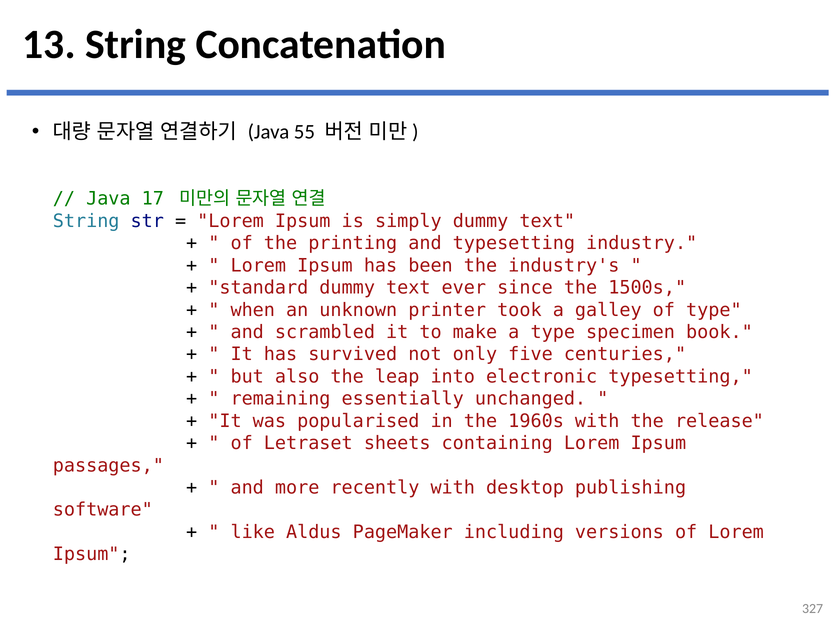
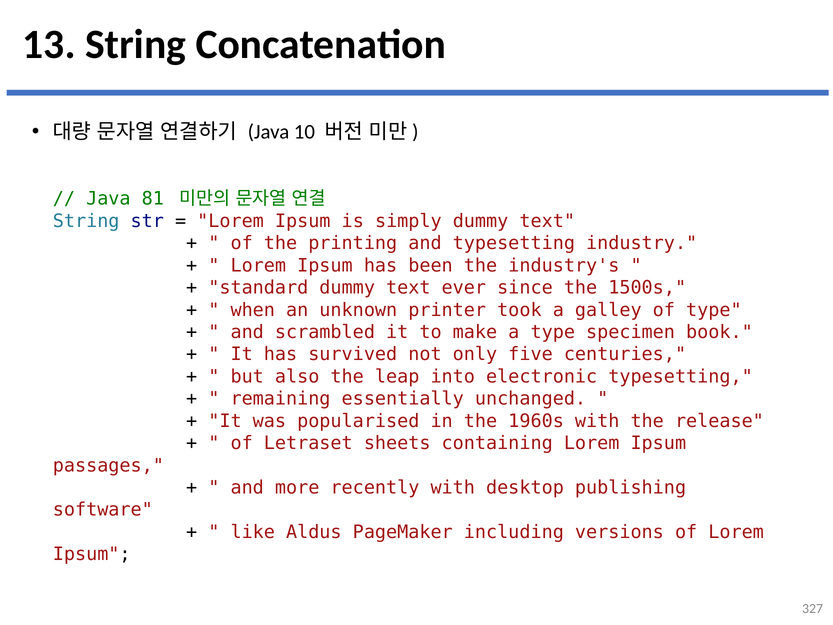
55: 55 -> 10 (304, 132)
17: 17 -> 81 (153, 199)
